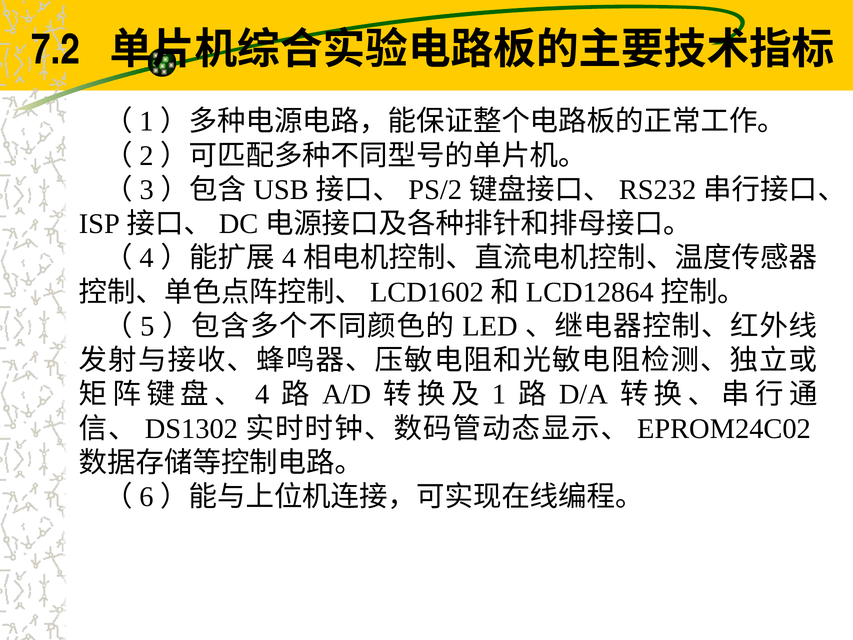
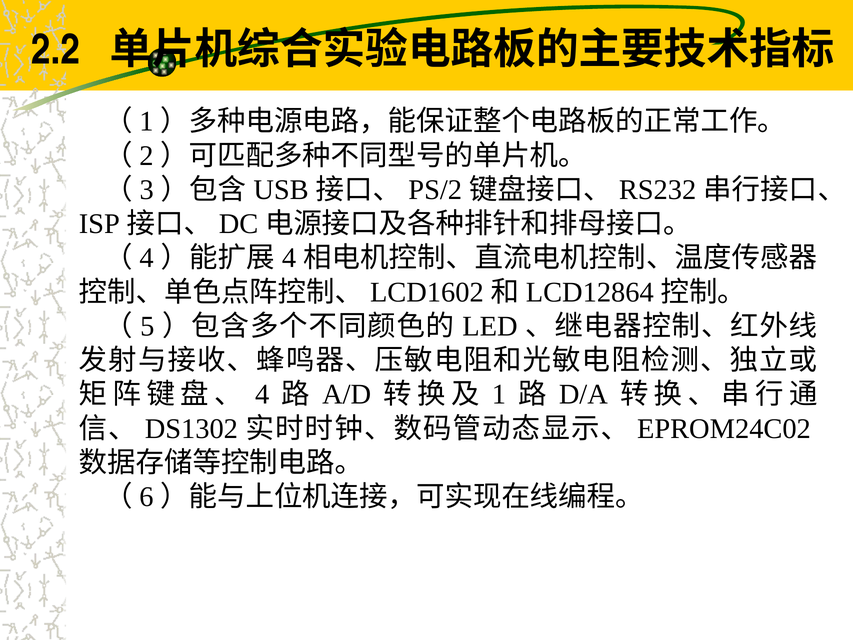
7.2: 7.2 -> 2.2 (56, 50)
